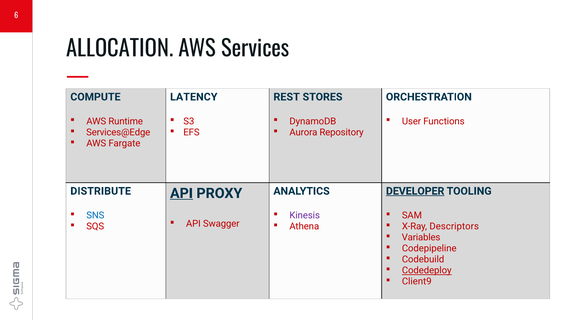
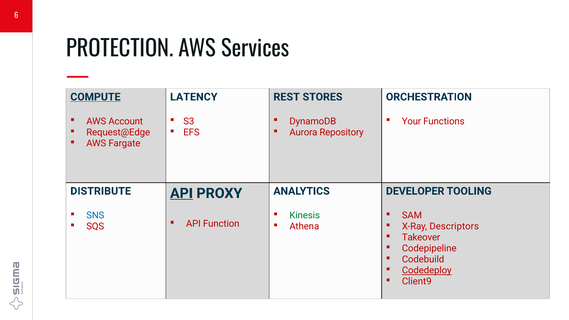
ALLOCATION: ALLOCATION -> PROTECTION (120, 49)
COMPUTE underline: none -> present (95, 97)
Runtime: Runtime -> Account (126, 121)
User: User -> Your (412, 121)
Services@Edge: Services@Edge -> Request@Edge (118, 132)
DEVELOPER underline: present -> none (415, 191)
Kinesis colour: purple -> green (305, 215)
Swagger: Swagger -> Function (221, 224)
Variables: Variables -> Takeover (421, 237)
